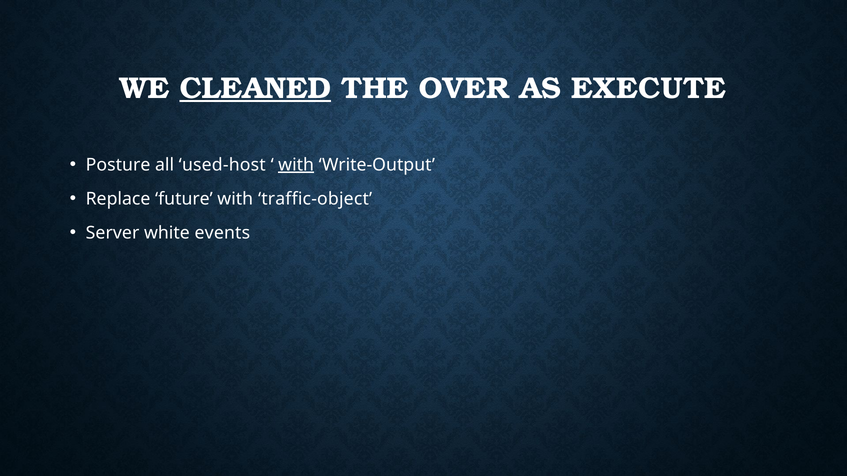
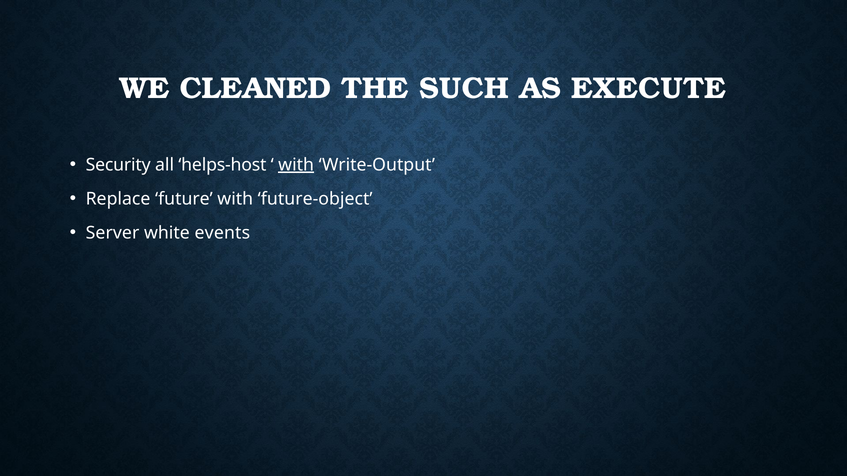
CLEANED underline: present -> none (255, 88)
OVER: OVER -> SUCH (464, 88)
Posture: Posture -> Security (118, 165)
used-host: used-host -> helps-host (222, 165)
traffic-object: traffic-object -> future-object (315, 199)
